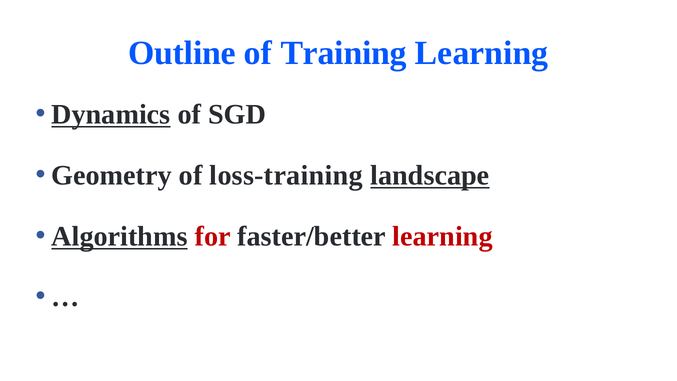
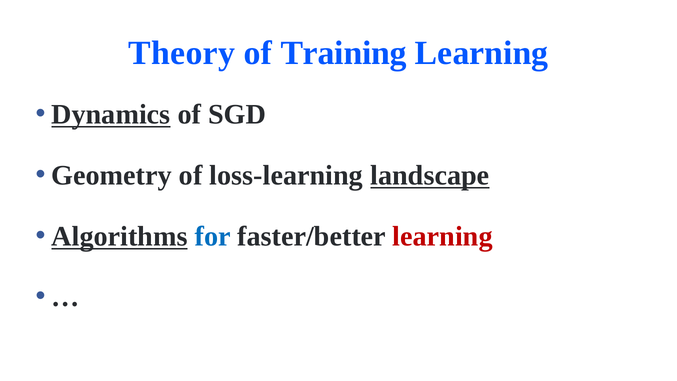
Outline: Outline -> Theory (182, 53)
loss-training: loss-training -> loss-learning (286, 175)
for colour: red -> blue (213, 236)
